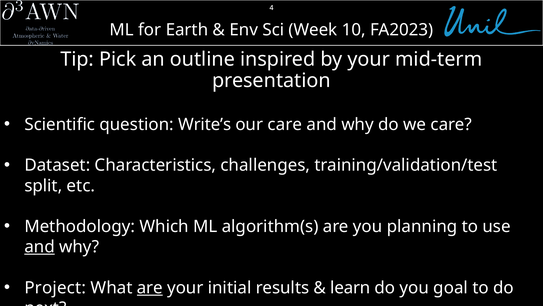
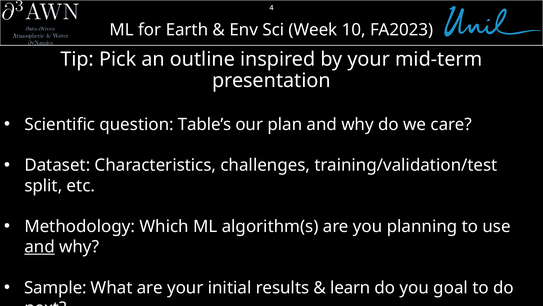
Write’s: Write’s -> Table’s (205, 124)
our care: care -> plan (285, 124)
Project: Project -> Sample (55, 287)
are underline: present -> none (150, 287)
